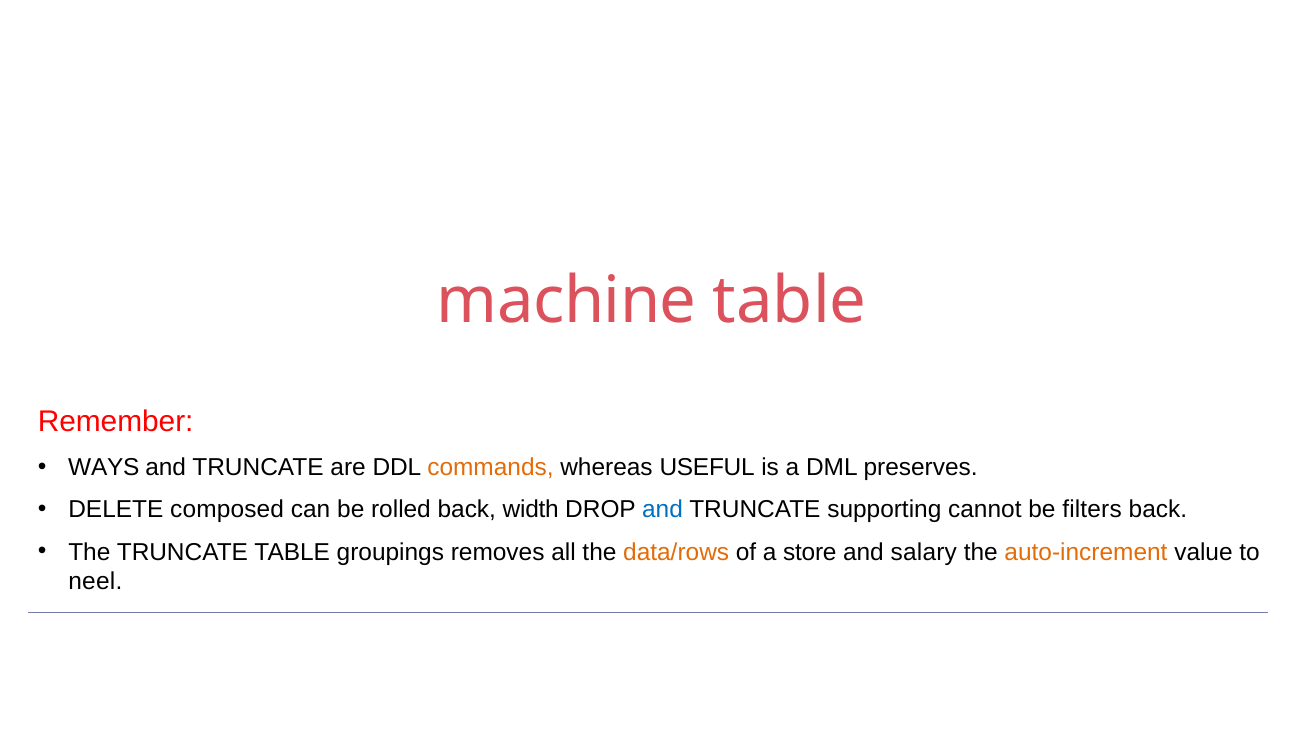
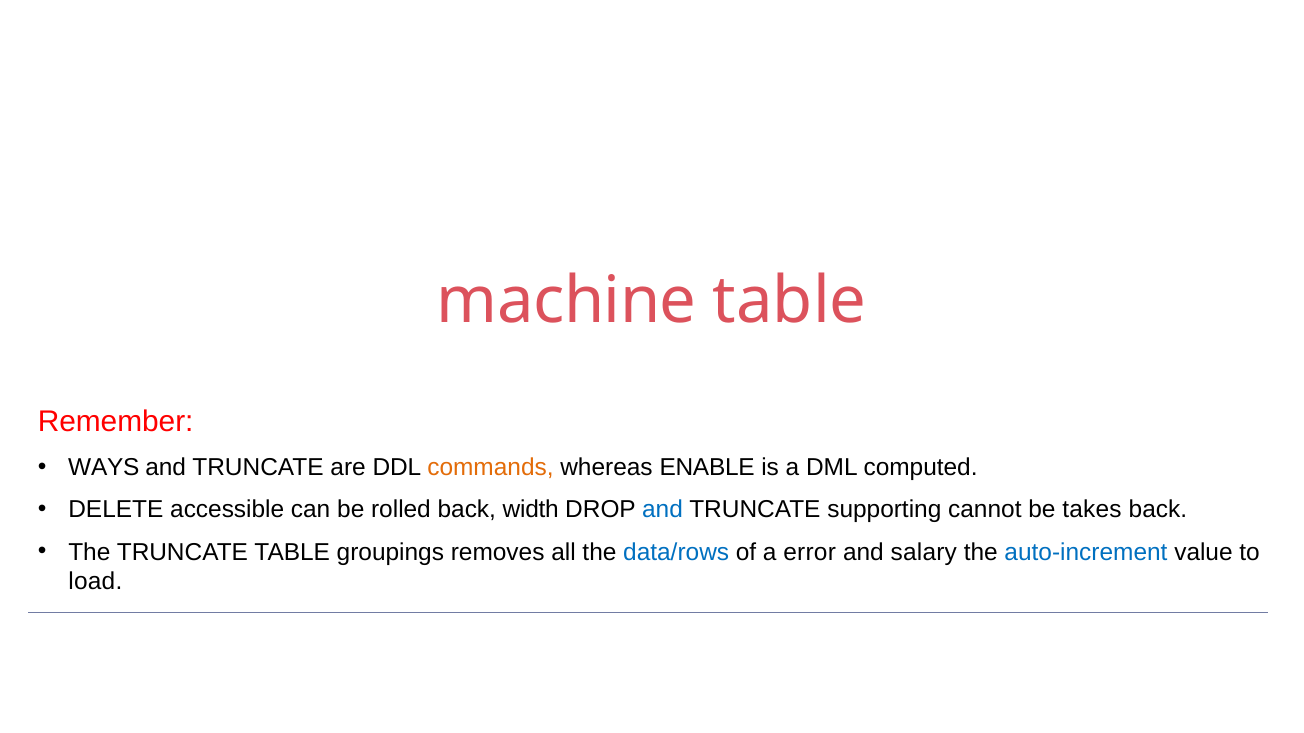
USEFUL: USEFUL -> ENABLE (707, 468)
preserves: preserves -> computed (921, 468)
composed: composed -> accessible (227, 510)
filters: filters -> takes (1092, 510)
data/rows colour: orange -> blue (676, 552)
store: store -> error (810, 552)
auto-increment colour: orange -> blue (1086, 552)
neel: neel -> load (95, 582)
